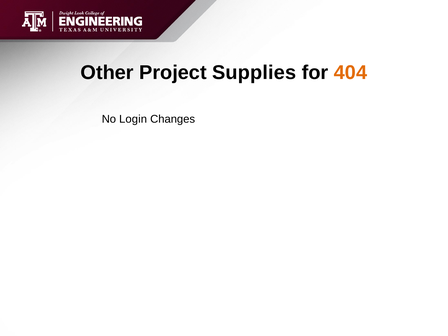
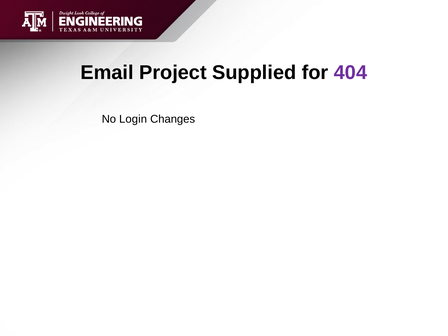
Other: Other -> Email (107, 72)
Supplies: Supplies -> Supplied (254, 72)
404 colour: orange -> purple (350, 72)
